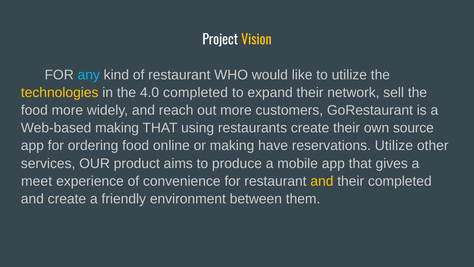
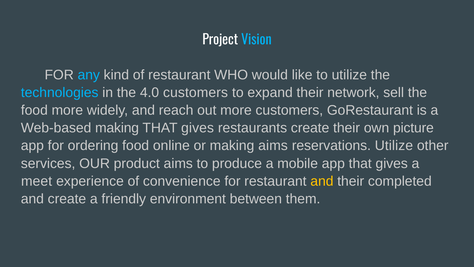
Vision colour: yellow -> light blue (256, 40)
technologies colour: yellow -> light blue (60, 92)
4.0 completed: completed -> customers (196, 92)
using: using -> gives (198, 128)
source: source -> picture (413, 128)
making have: have -> aims (273, 146)
